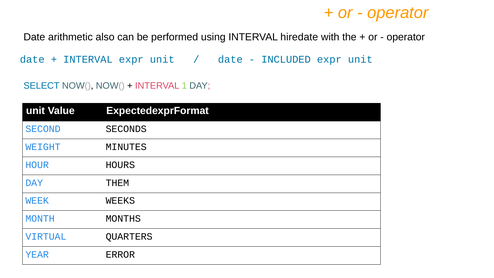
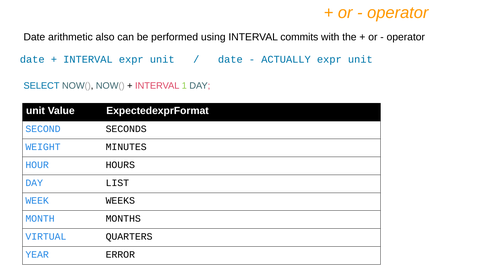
hiredate: hiredate -> commits (299, 37)
INCLUDED: INCLUDED -> ACTUALLY (286, 59)
THEM: THEM -> LIST (117, 183)
